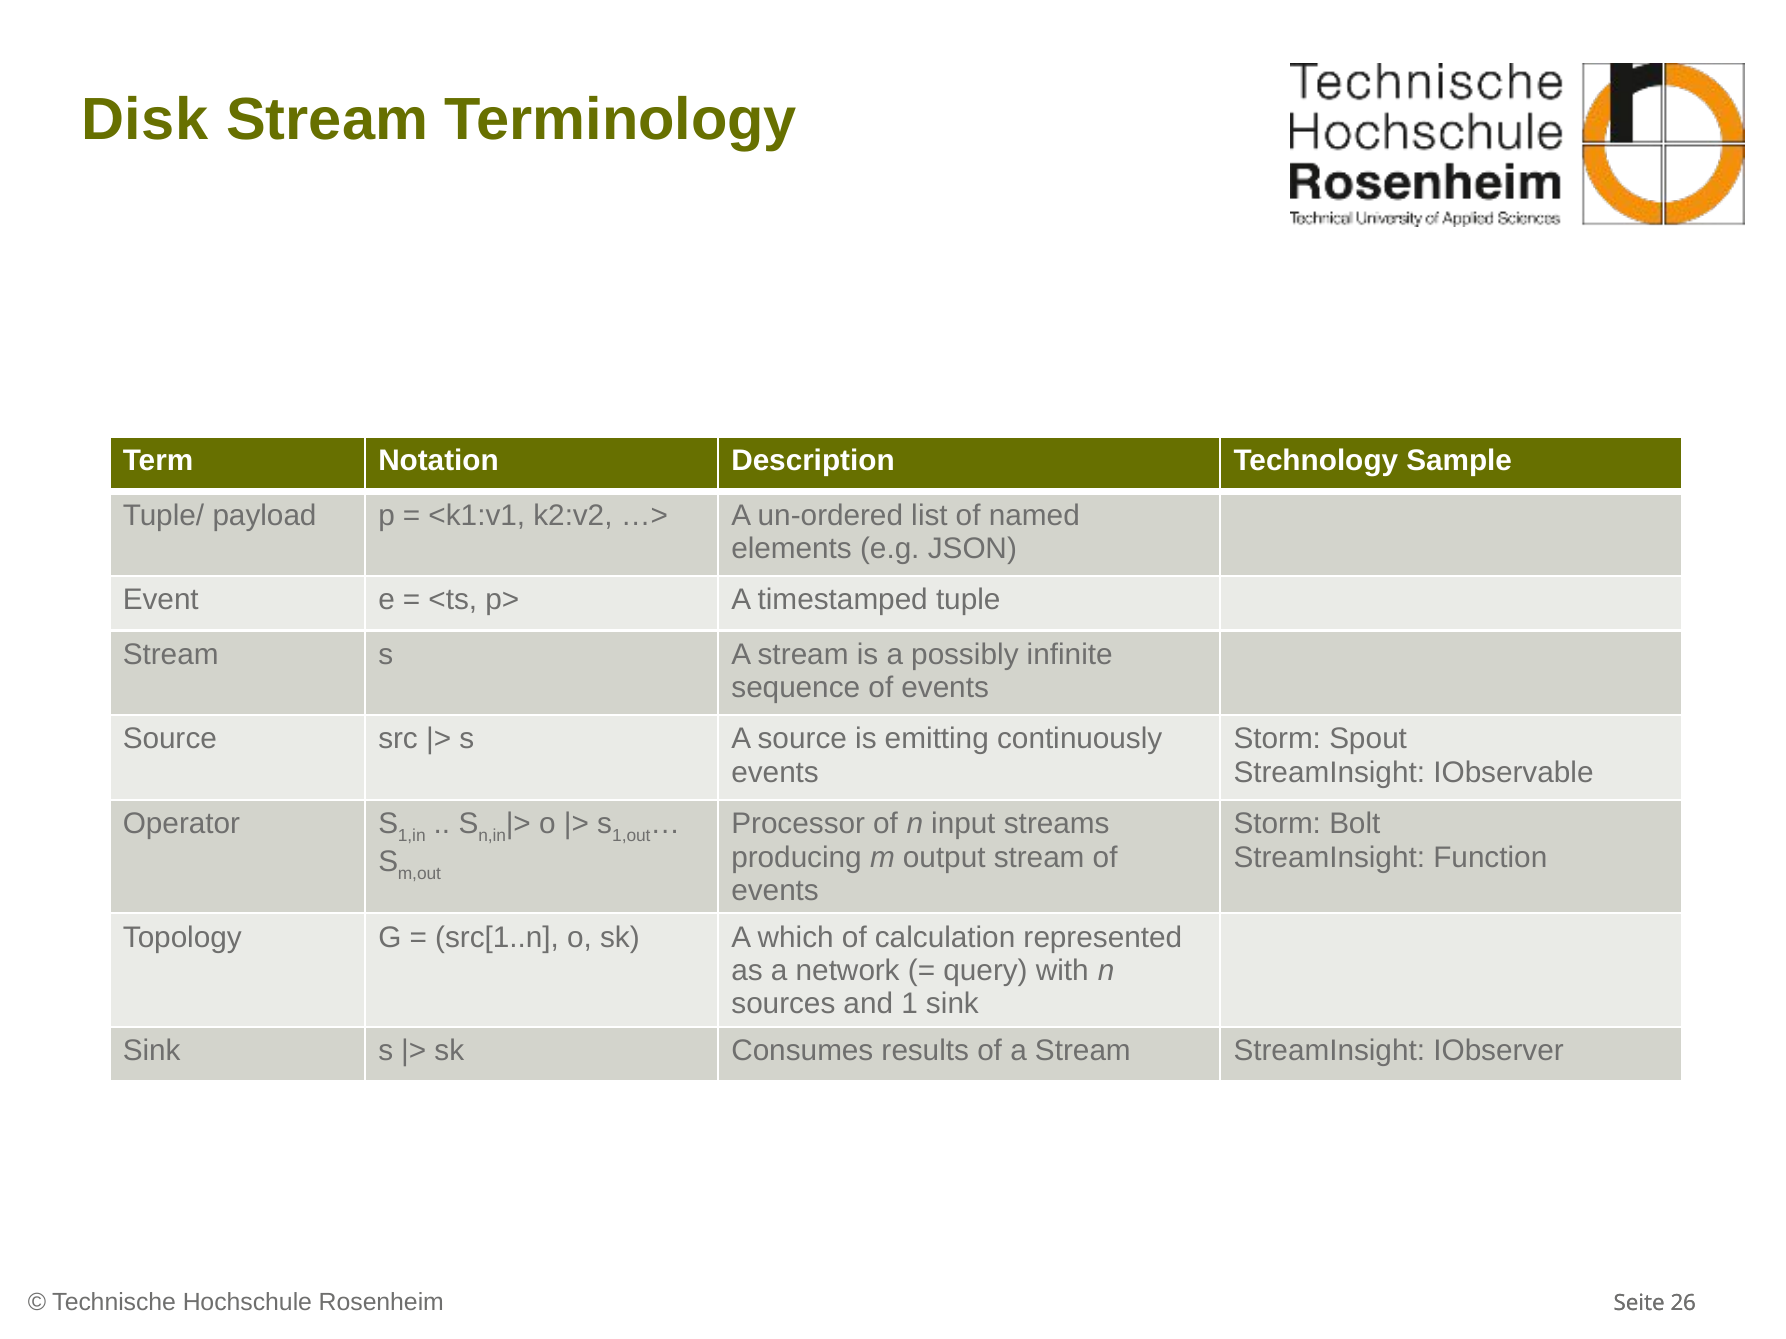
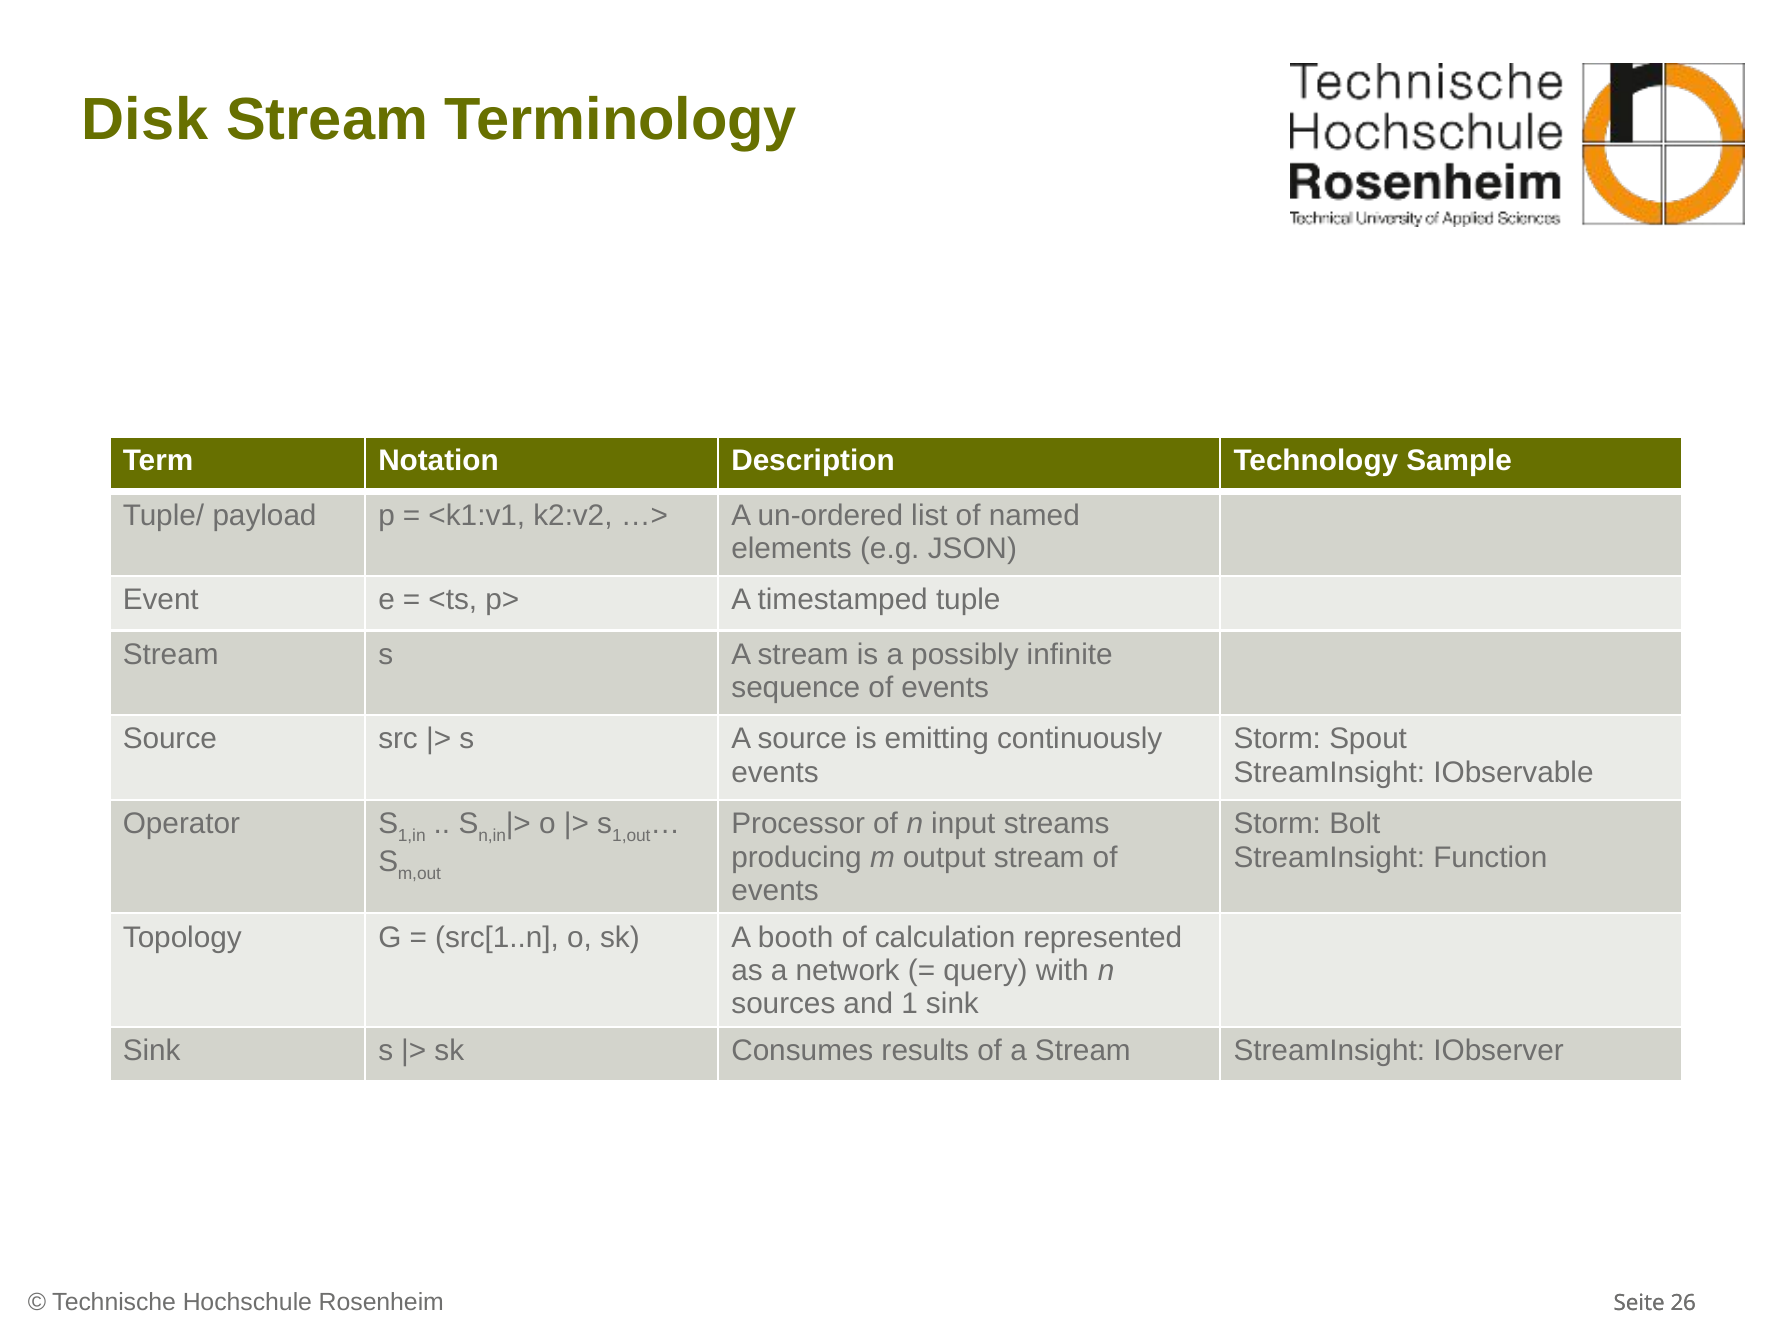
which: which -> booth (796, 938)
